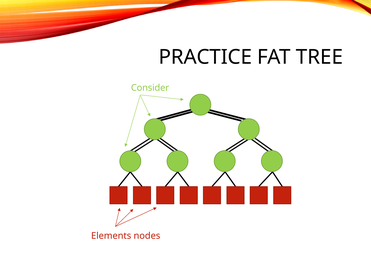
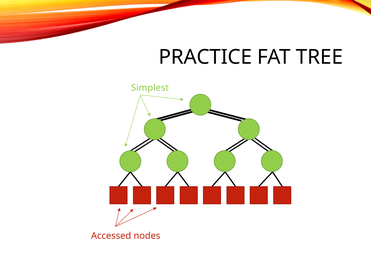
Consider: Consider -> Simplest (150, 88)
Elements: Elements -> Accessed (111, 236)
